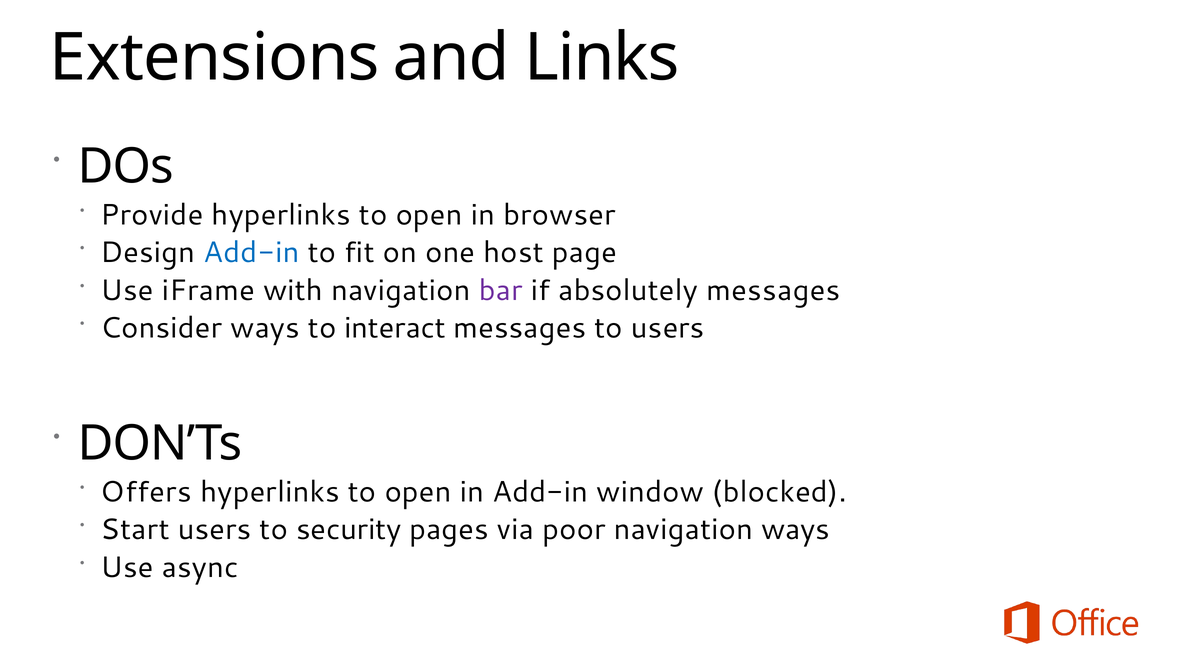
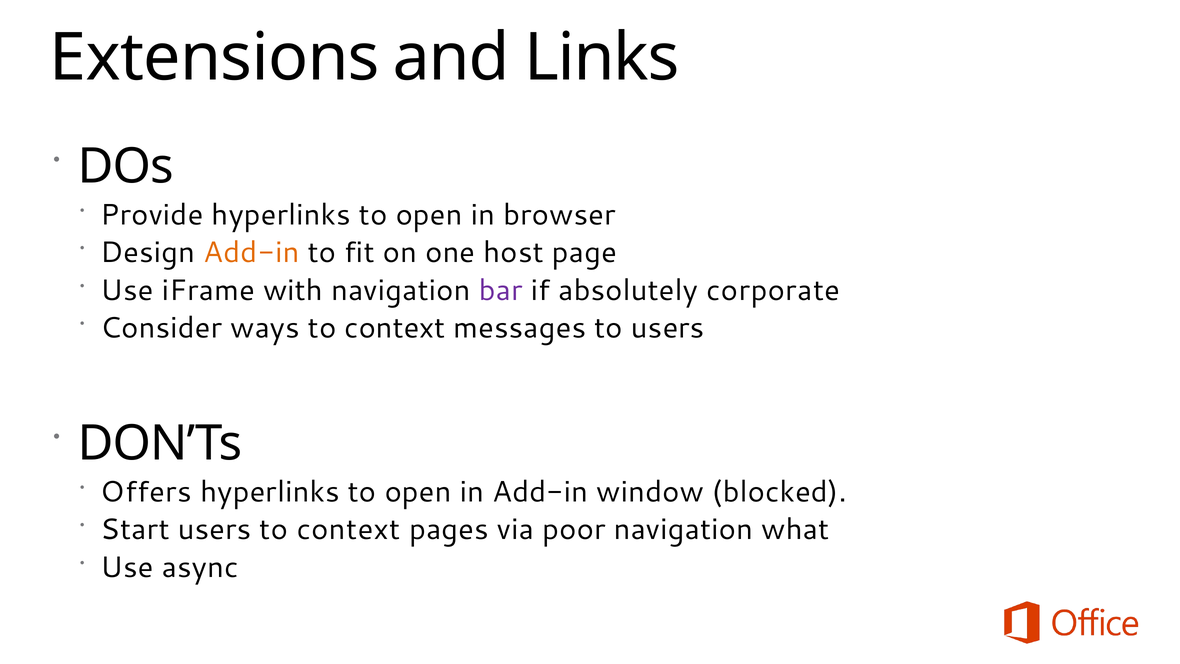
Add-in colour: blue -> orange (251, 253)
absolutely messages: messages -> corporate (773, 290)
ways to interact: interact -> context (395, 328)
users to security: security -> context (348, 530)
navigation ways: ways -> what (795, 530)
